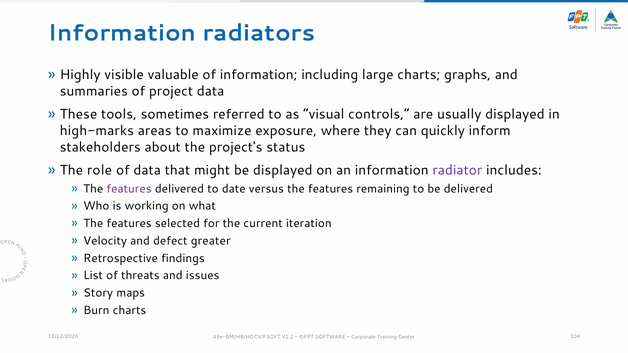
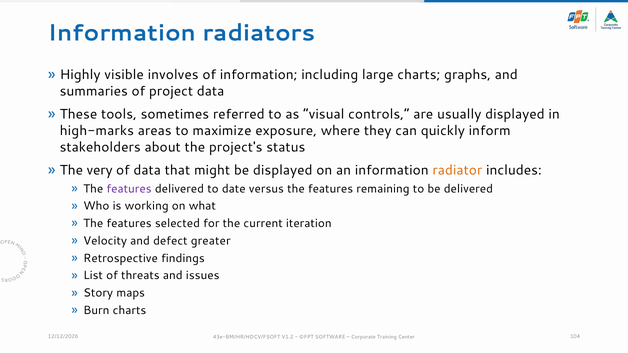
valuable: valuable -> involves (173, 75)
role: role -> very (100, 170)
radiator colour: purple -> orange (457, 170)
